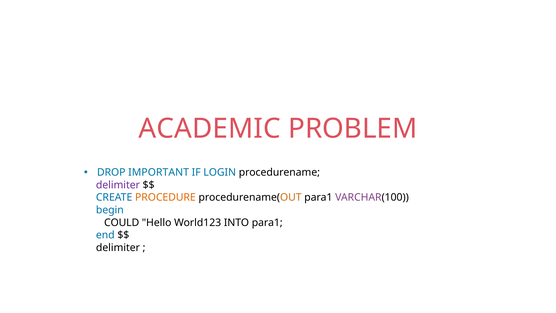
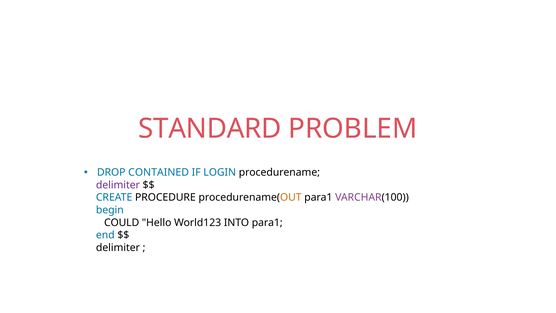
ACADEMIC: ACADEMIC -> STANDARD (210, 128)
IMPORTANT: IMPORTANT -> CONTAINED (159, 172)
PROCEDURE colour: orange -> black (165, 197)
